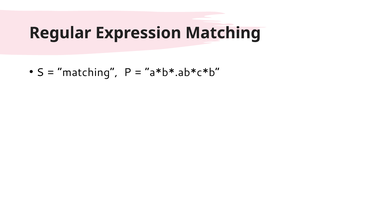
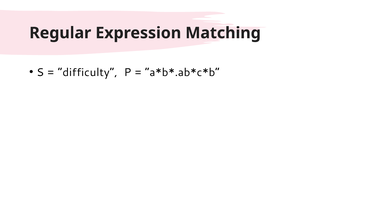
matching: matching -> difficulty (88, 72)
